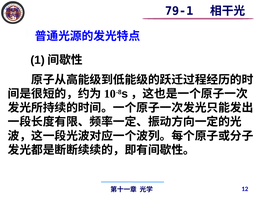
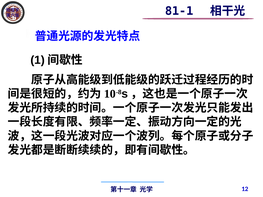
79-1: 79-1 -> 81-1 (179, 11)
